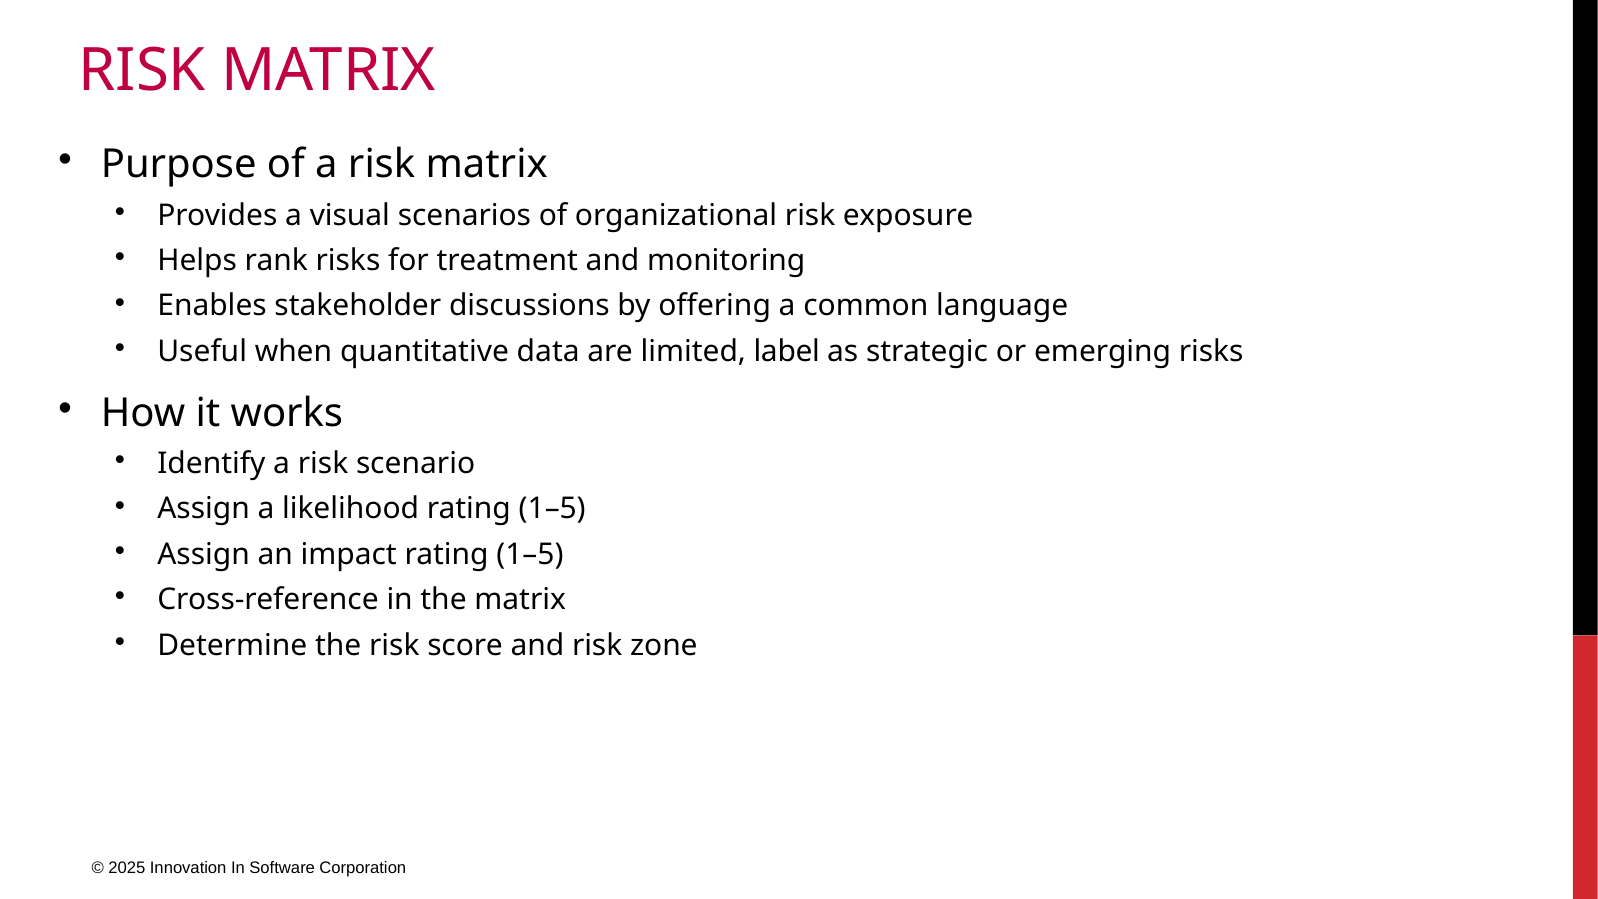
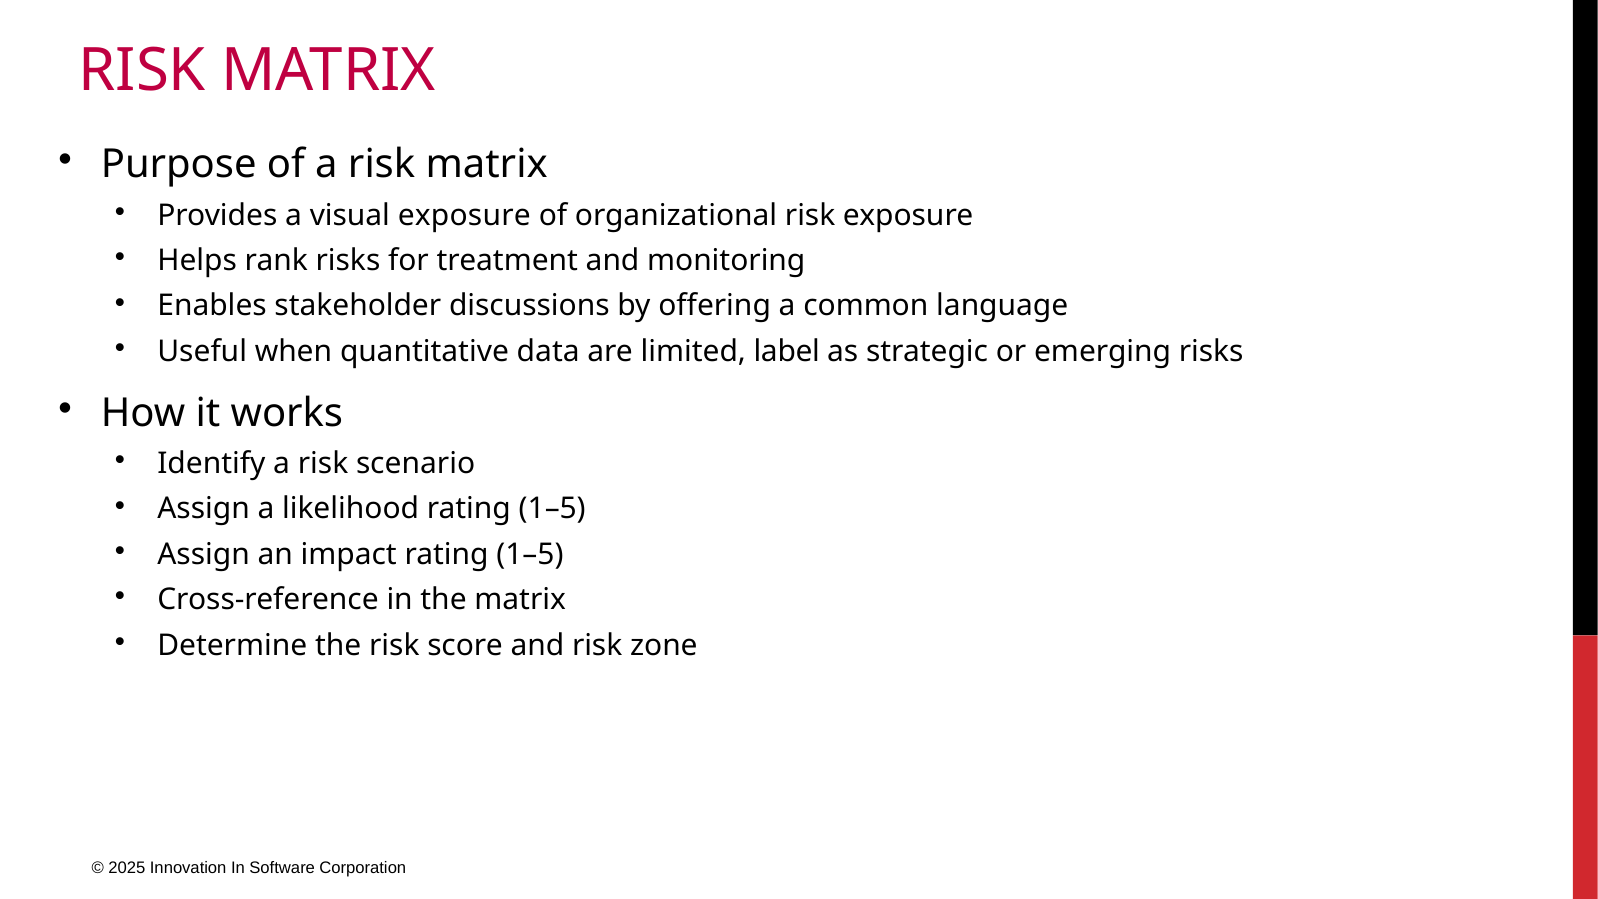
visual scenarios: scenarios -> exposure (464, 215)
